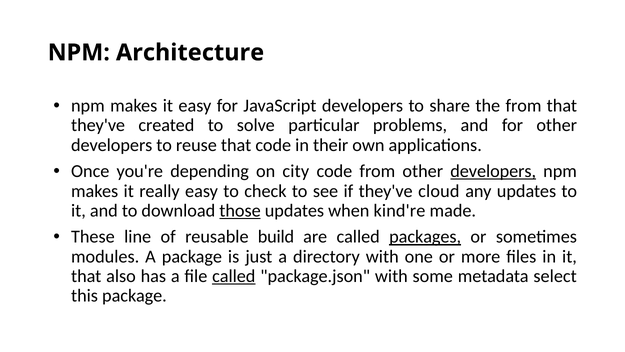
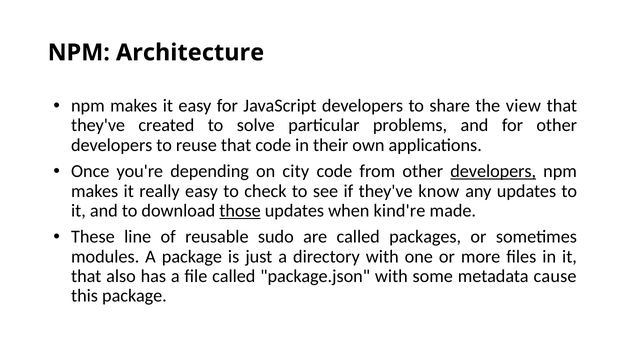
the from: from -> view (523, 106)
cloud: cloud -> know (439, 191)
build: build -> sudo (276, 237)
packages underline: present -> none (425, 237)
called underline: present -> none (234, 276)
select: select -> cause (555, 276)
